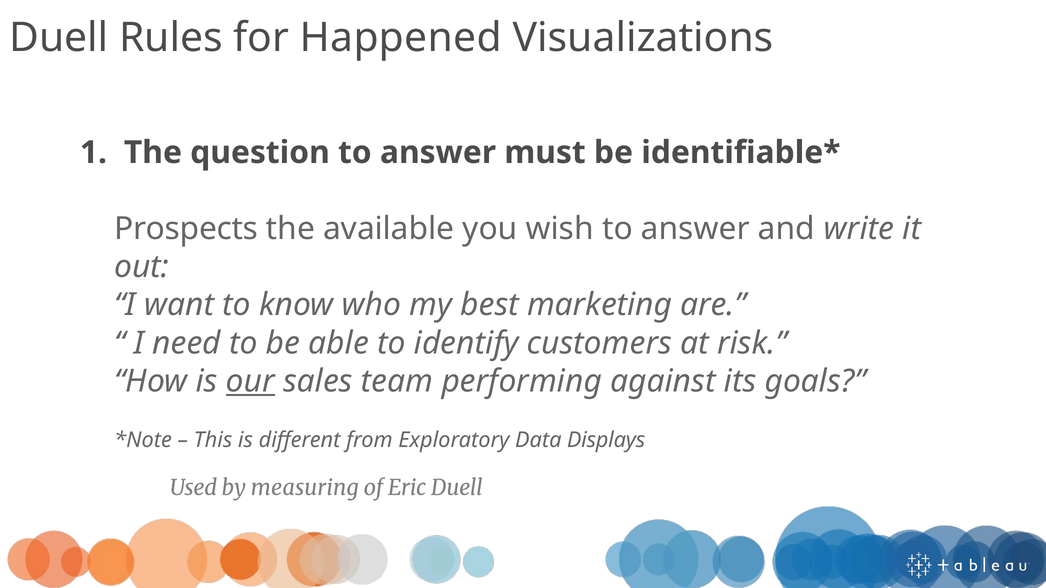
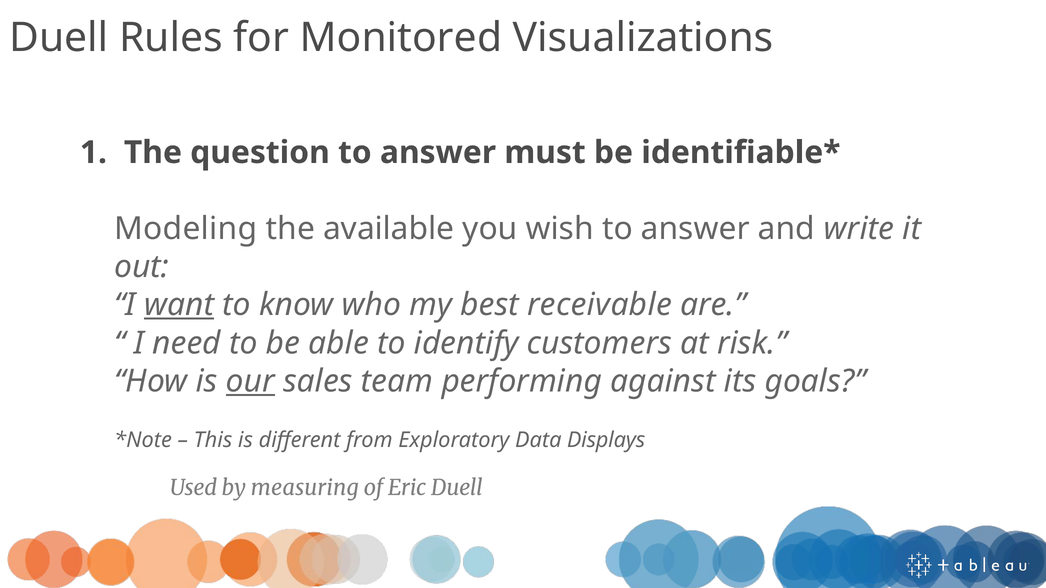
Happened: Happened -> Monitored (401, 38)
Prospects: Prospects -> Modeling (186, 229)
want underline: none -> present (179, 305)
marketing: marketing -> receivable (599, 305)
